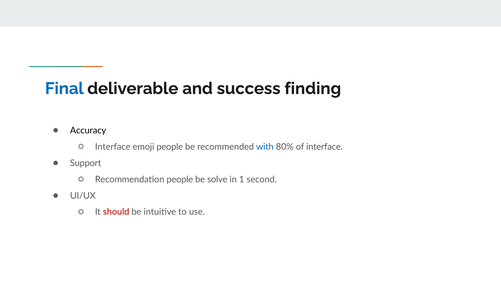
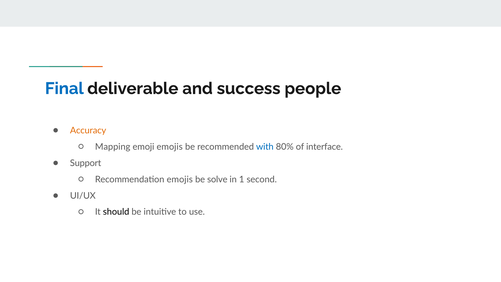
finding: finding -> people (313, 88)
Accuracy colour: black -> orange (88, 130)
Interface: Interface -> Mapping (113, 147)
emoji people: people -> emojis (170, 147)
Recommendation people: people -> emojis (180, 179)
should colour: red -> black (116, 212)
